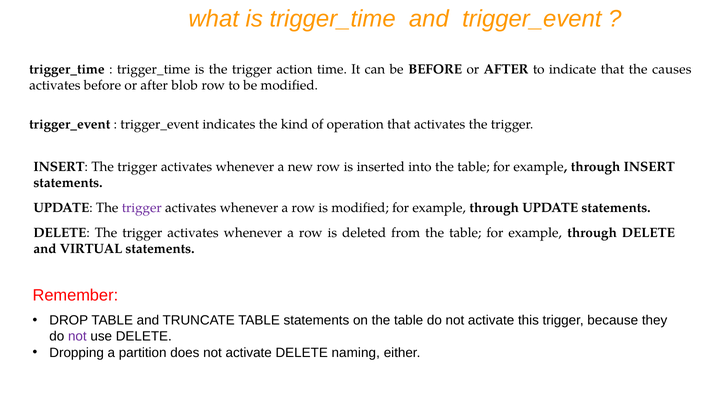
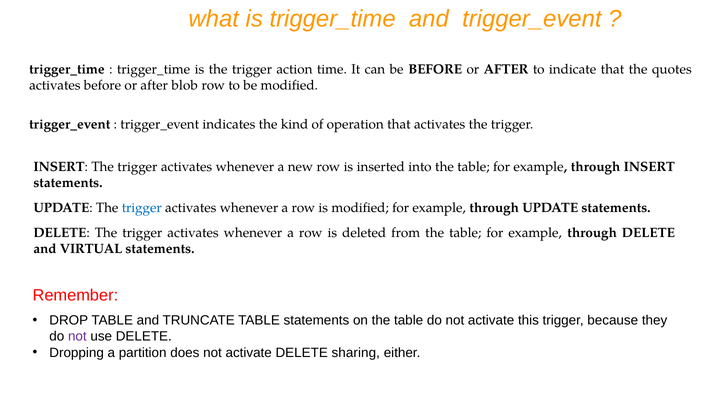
causes: causes -> quotes (672, 69)
trigger colour: purple -> blue (142, 208)
naming: naming -> sharing (356, 353)
